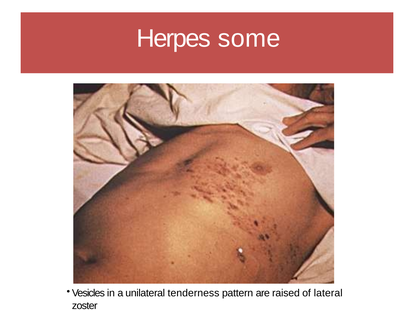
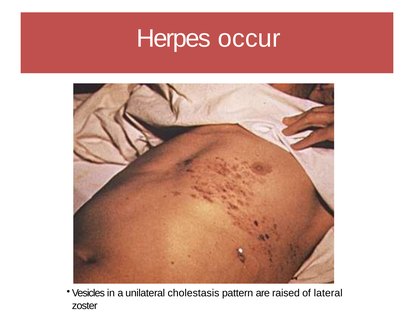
some: some -> occur (249, 38)
tenderness: tenderness -> cholestasis (194, 294)
